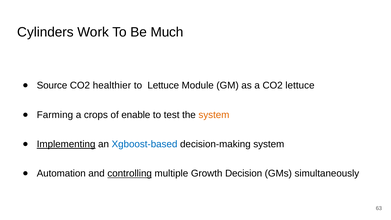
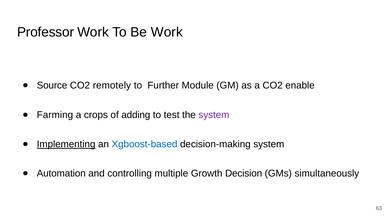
Cylinders: Cylinders -> Professor (46, 32)
Be Much: Much -> Work (167, 32)
healthier: healthier -> remotely (112, 85)
to Lettuce: Lettuce -> Further (163, 85)
CO2 lettuce: lettuce -> enable (300, 85)
enable: enable -> adding (136, 115)
system colour: orange -> purple (214, 115)
controlling underline: present -> none (130, 173)
